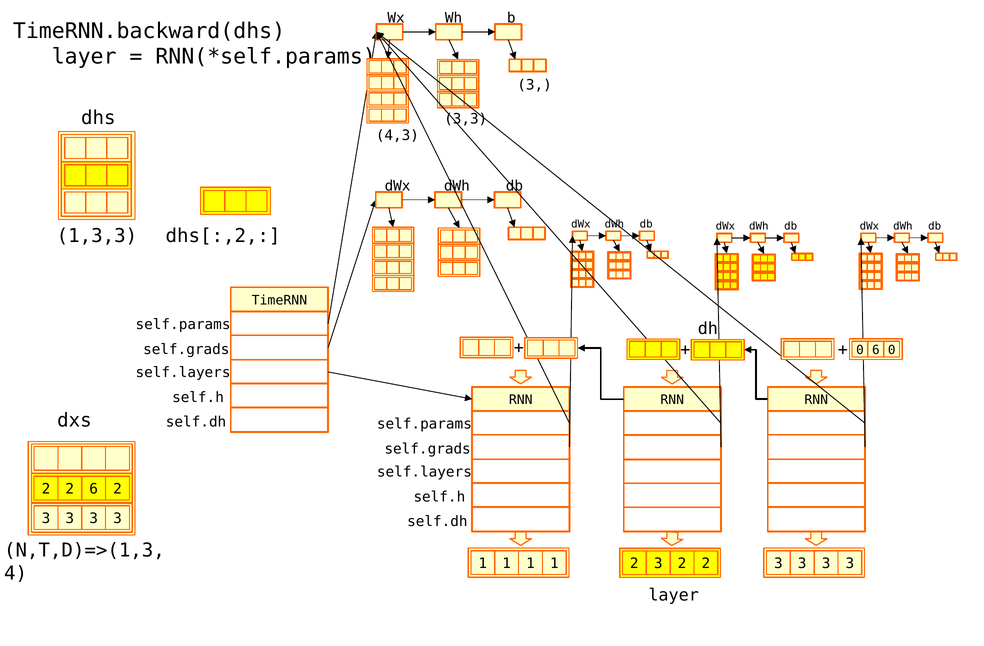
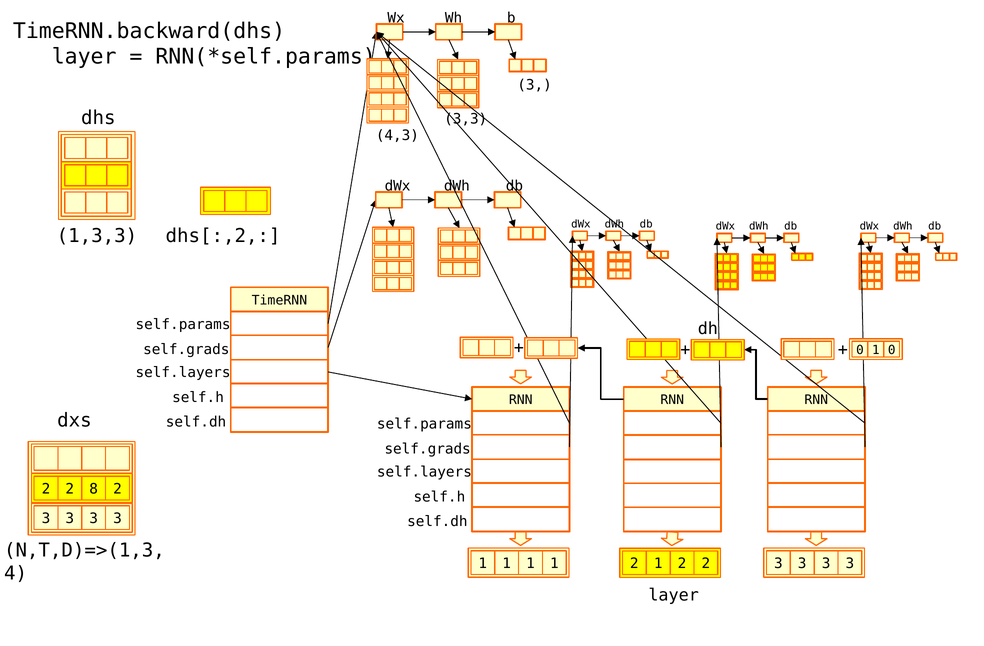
0 6: 6 -> 1 (876, 350)
2 6: 6 -> 8 (94, 489)
3: 3 -> 1 (658, 564)
